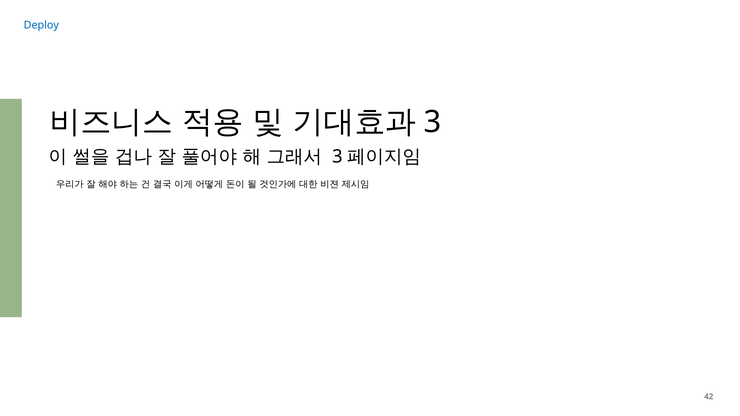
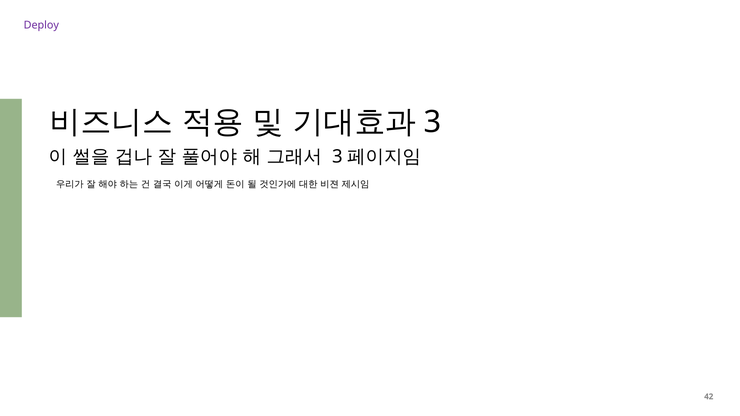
Deploy colour: blue -> purple (41, 25)
